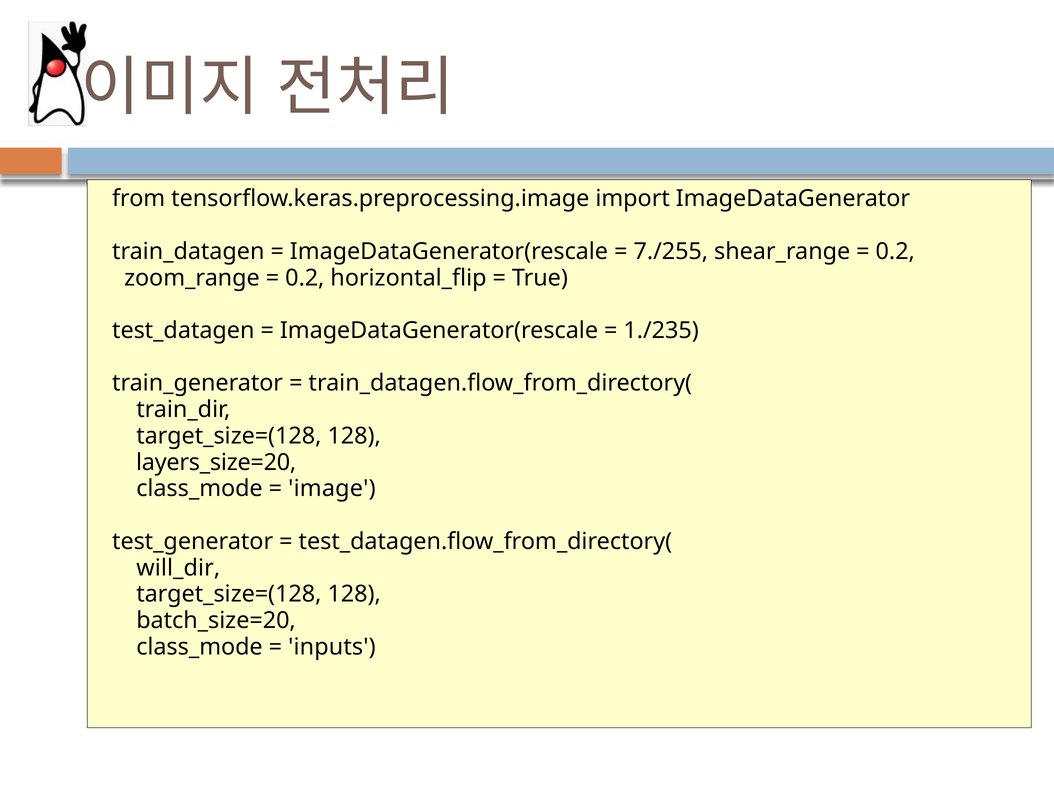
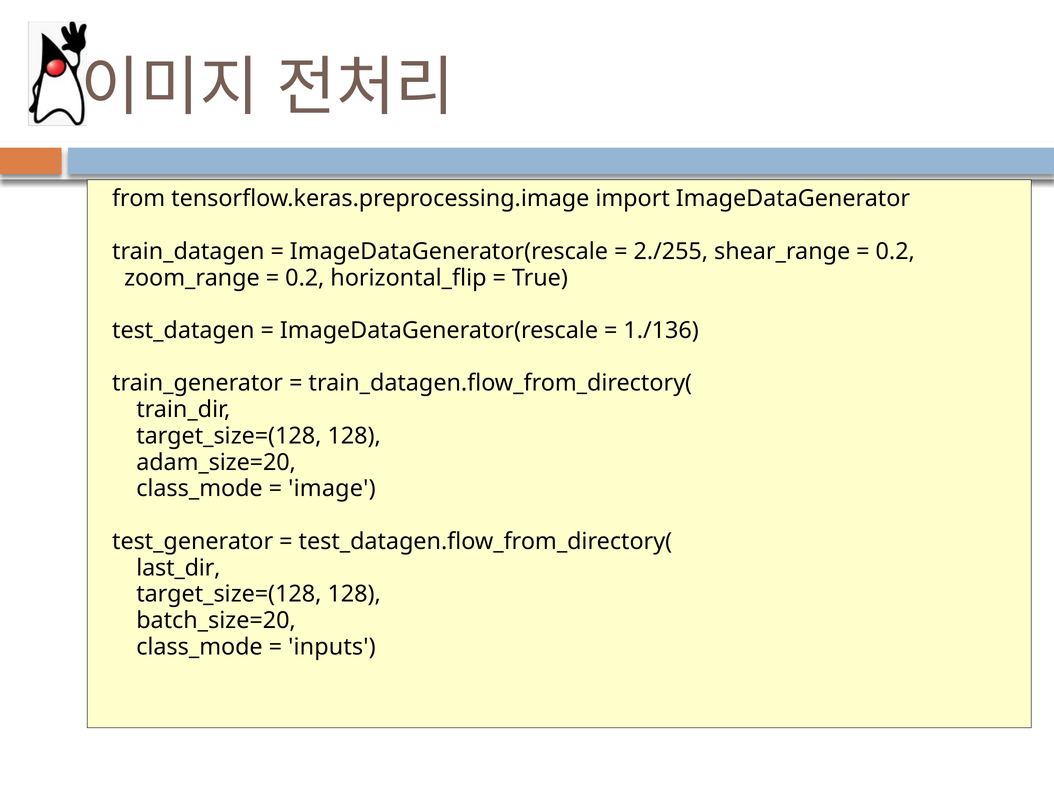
7./255: 7./255 -> 2./255 (671, 251)
1./235: 1./235 -> 1./136 (661, 330)
layers_size=20: layers_size=20 -> adam_size=20 (216, 462)
will_dir: will_dir -> last_dir (178, 567)
